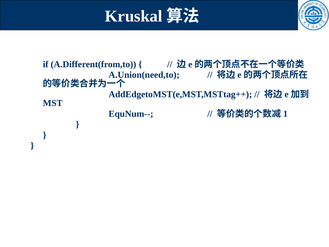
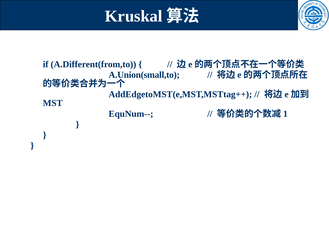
A.Union(need,to: A.Union(need,to -> A.Union(small,to (144, 75)
